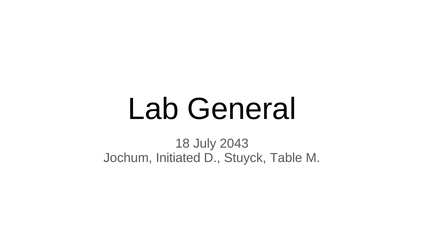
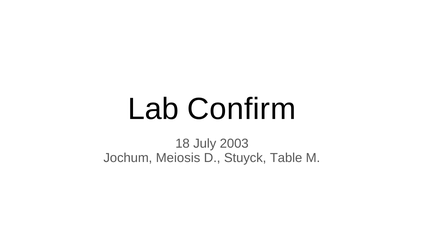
General: General -> Confirm (242, 109)
2043: 2043 -> 2003 (234, 143)
Initiated: Initiated -> Meiosis (178, 158)
